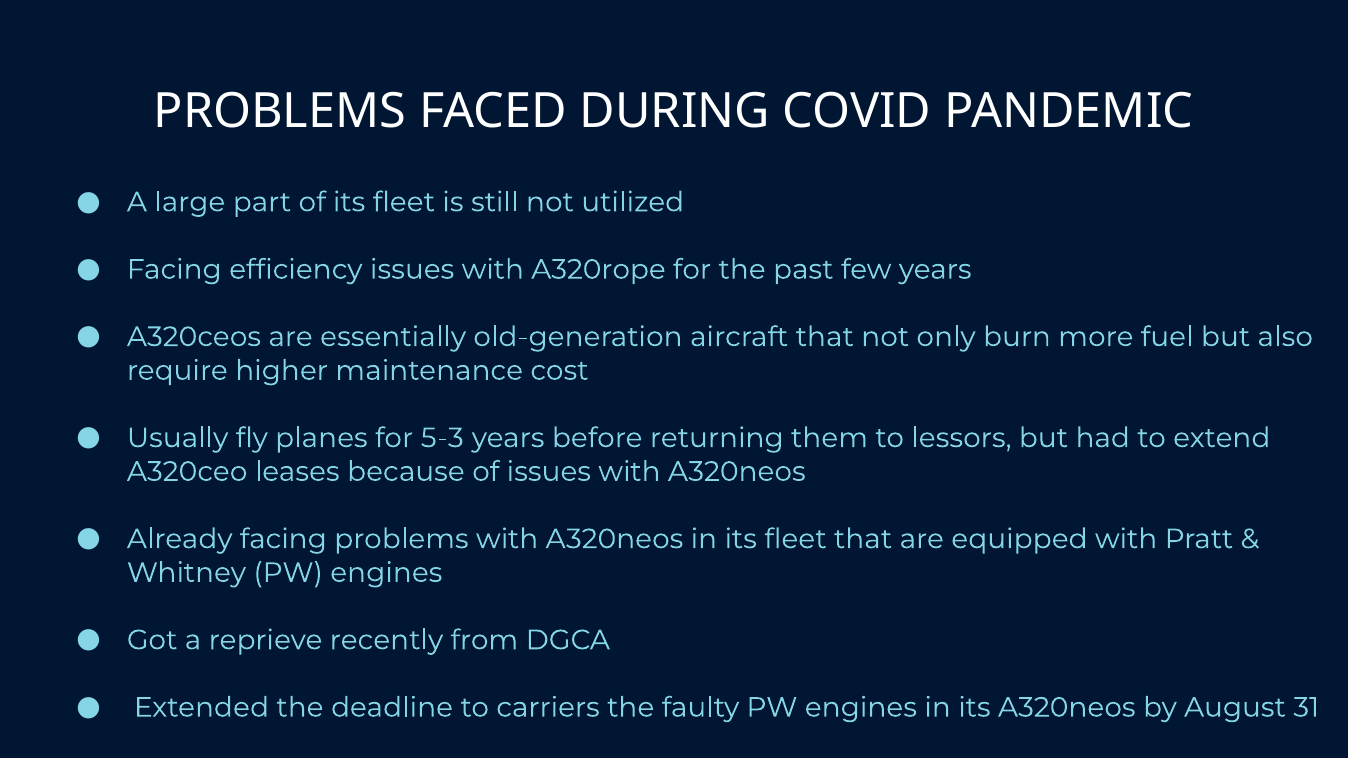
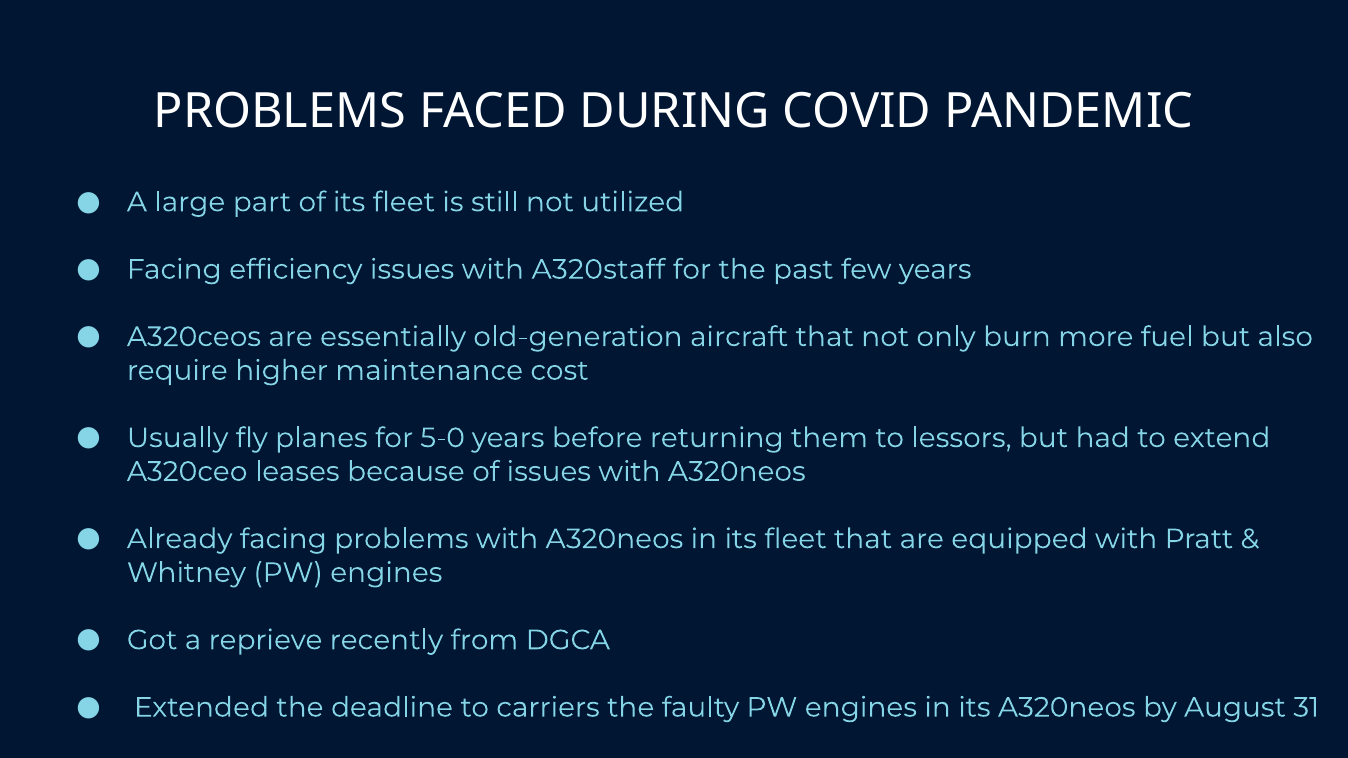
A320rope: A320rope -> A320staff (598, 270)
5-3: 5-3 -> 5-0 (443, 438)
